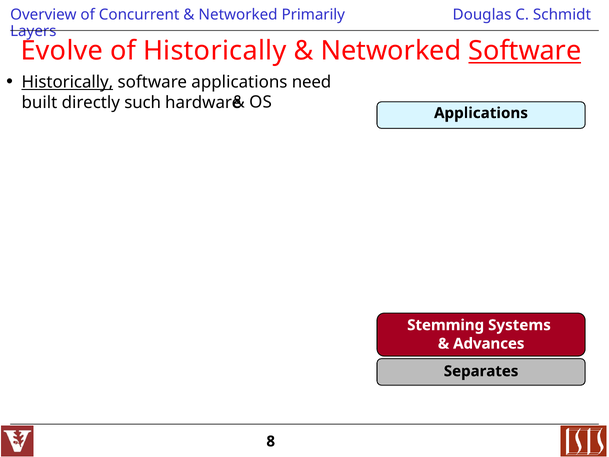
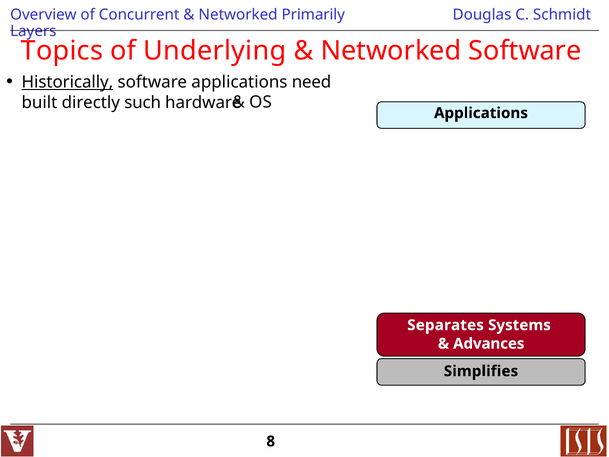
Evolve: Evolve -> Topics (62, 51)
of Historically: Historically -> Underlying (215, 51)
Software underline: present -> none (525, 51)
Stemming: Stemming -> Separates (446, 325)
Separates: Separates -> Simplifies (481, 371)
